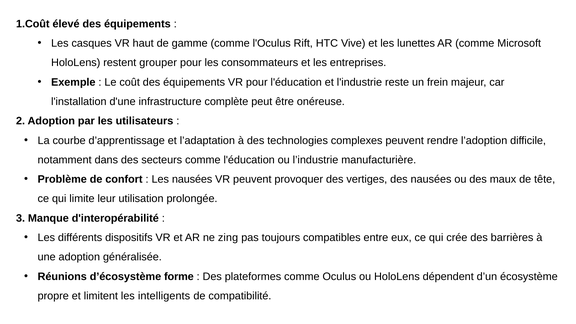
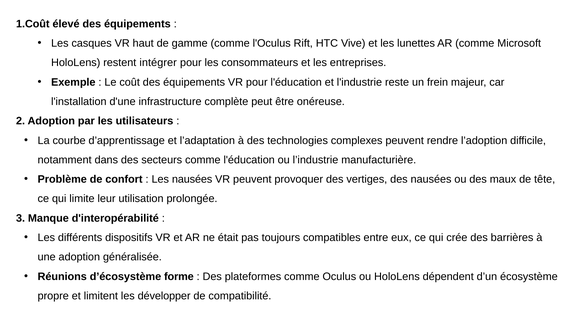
grouper: grouper -> intégrer (158, 63)
zing: zing -> était (228, 238)
intelligents: intelligents -> développer (164, 296)
